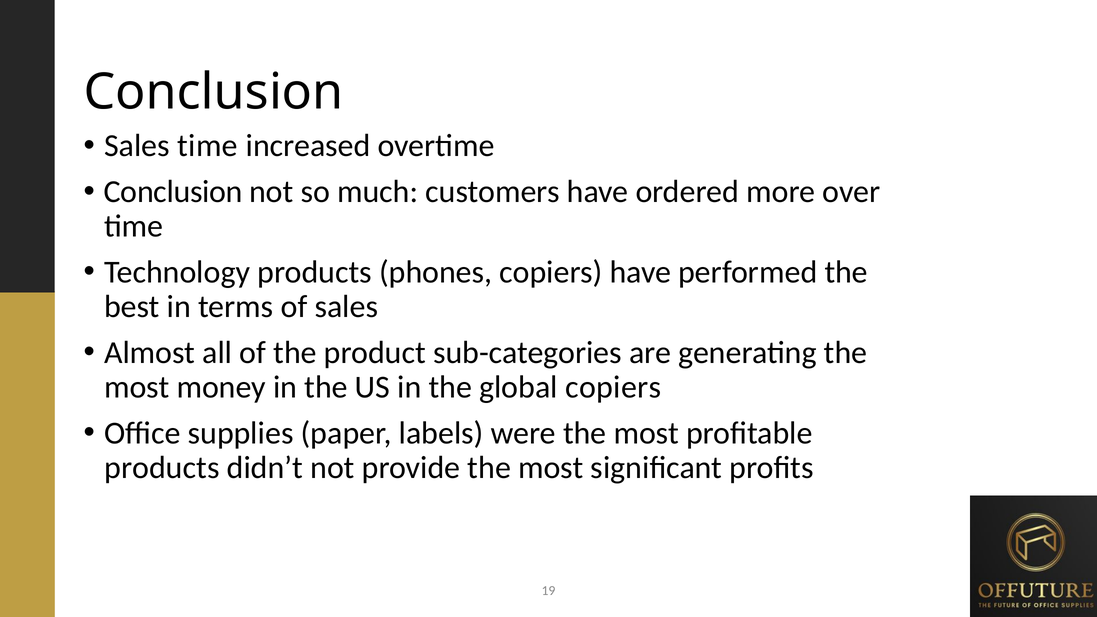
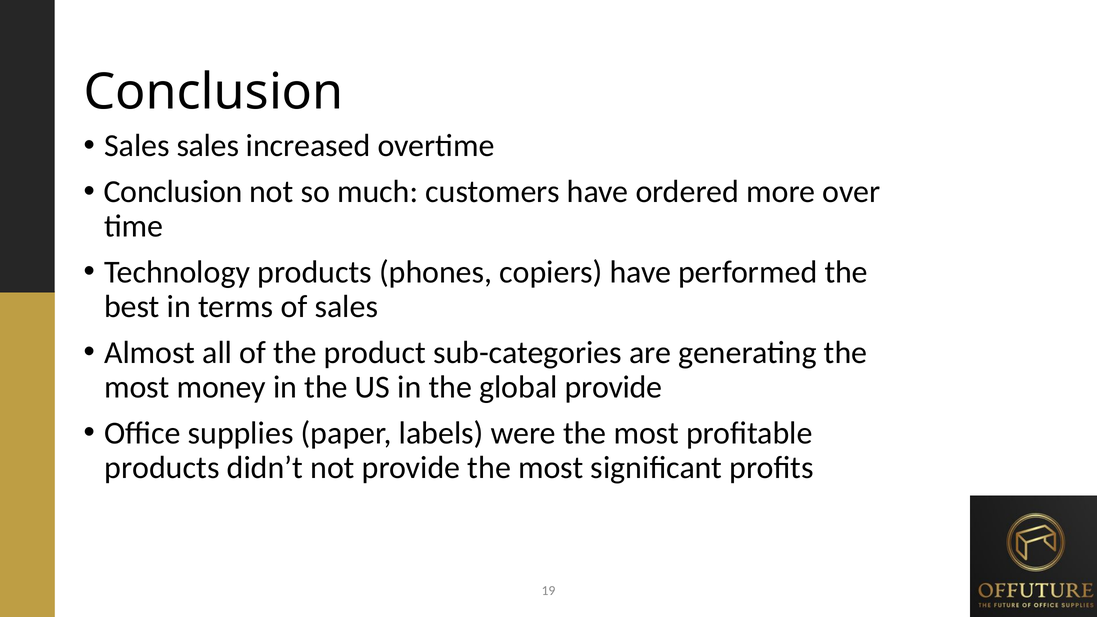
Sales time: time -> sales (208, 146)
global copiers: copiers -> provide (614, 387)
